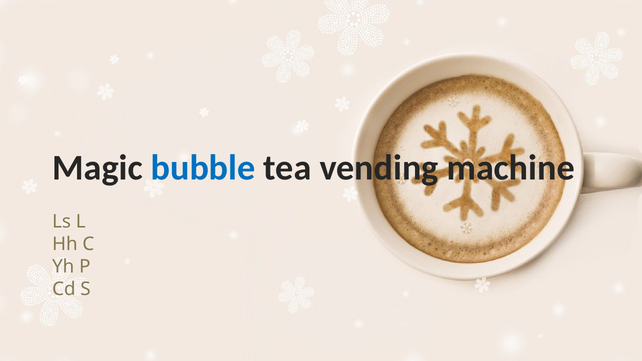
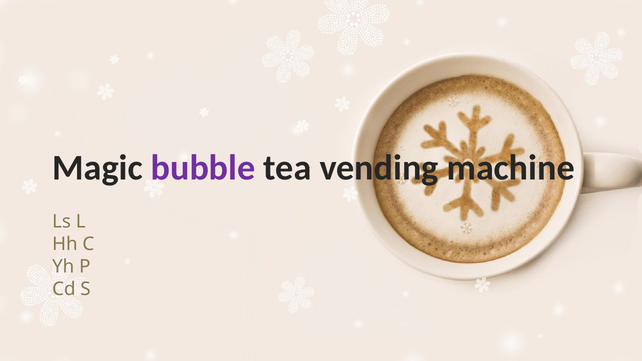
bubble colour: blue -> purple (203, 168)
